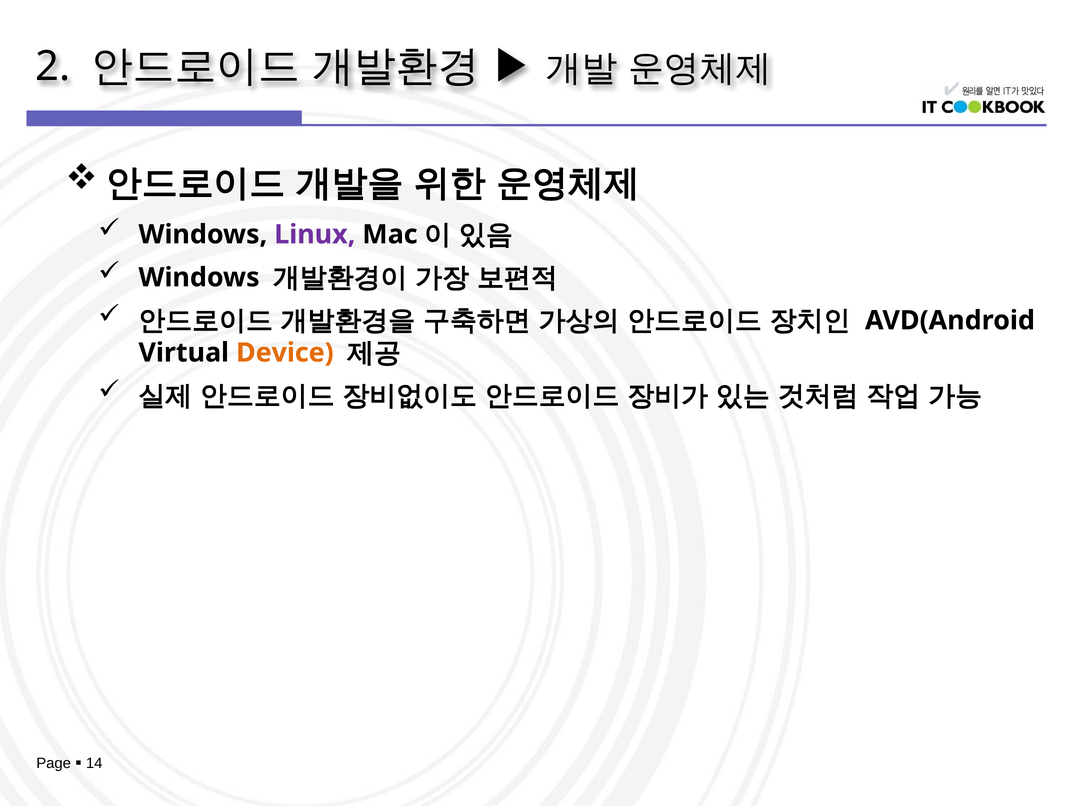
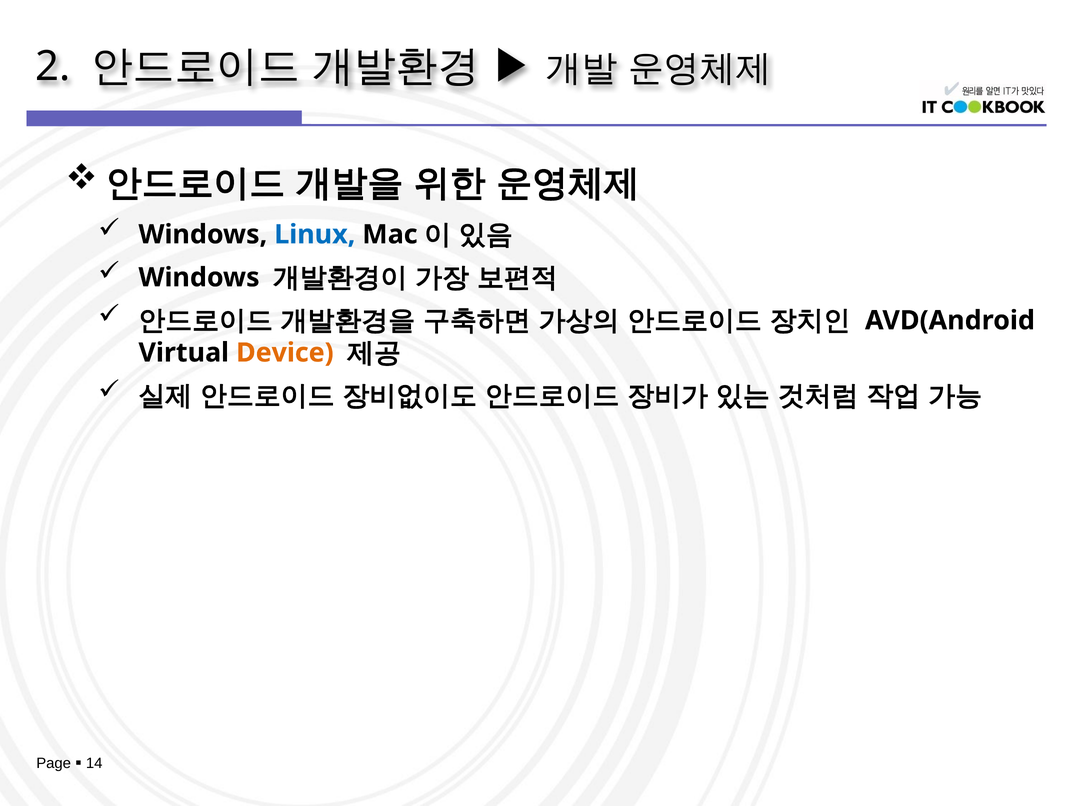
Linux colour: purple -> blue (315, 235)
